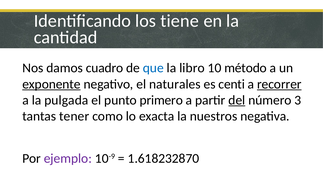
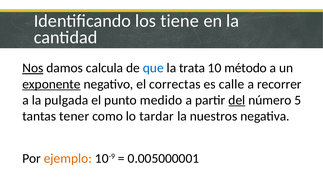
Nos underline: none -> present (33, 68)
cuadro: cuadro -> calcula (105, 68)
libro: libro -> trata (192, 68)
naturales: naturales -> correctas (175, 84)
centi: centi -> calle (232, 84)
recorrer underline: present -> none (279, 84)
primero: primero -> medido (161, 101)
3: 3 -> 5 (298, 101)
exacta: exacta -> tardar (157, 117)
ejemplo colour: purple -> orange (68, 159)
1.618232870: 1.618232870 -> 0.005000001 (163, 159)
